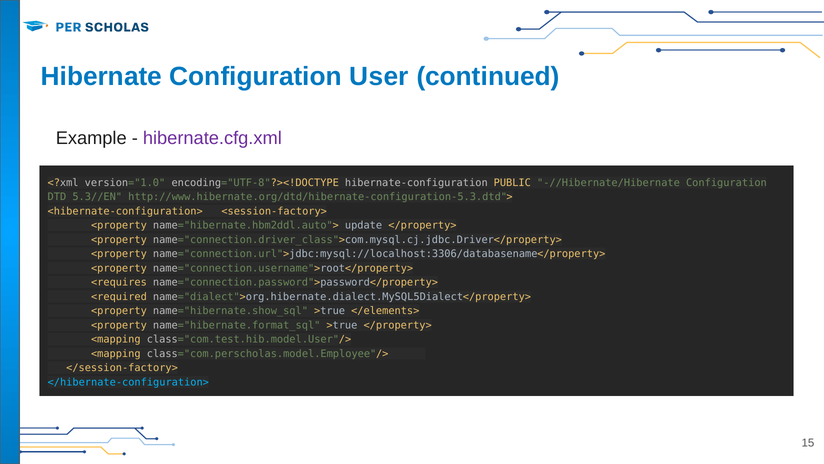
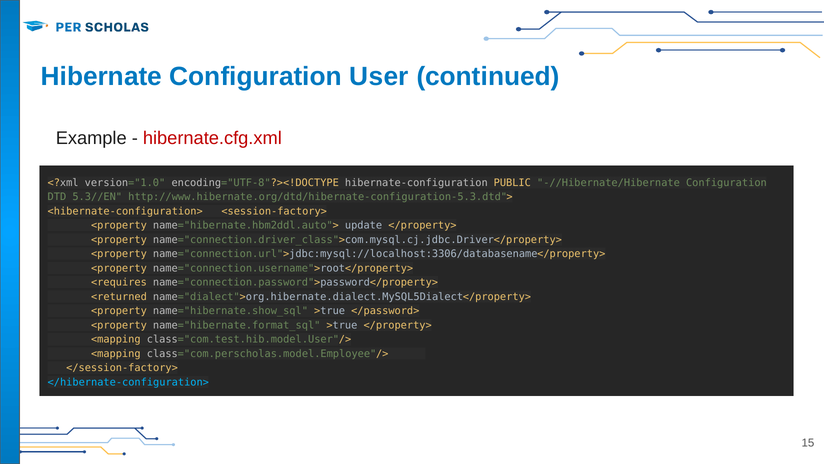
hibernate.cfg.xml colour: purple -> red (212, 138)
<required: <required -> <returned (119, 296)
</elements>: </elements> -> </password> (385, 311)
